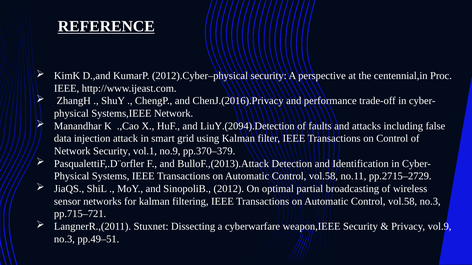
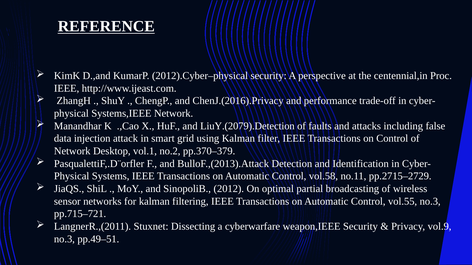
LiuY.(2094).Detection: LiuY.(2094).Detection -> LiuY.(2079).Detection (247, 126)
Network Security: Security -> Desktop (112, 151)
no.9: no.9 -> no.2 (170, 151)
vol.58: vol.58 -> vol.55 (403, 202)
